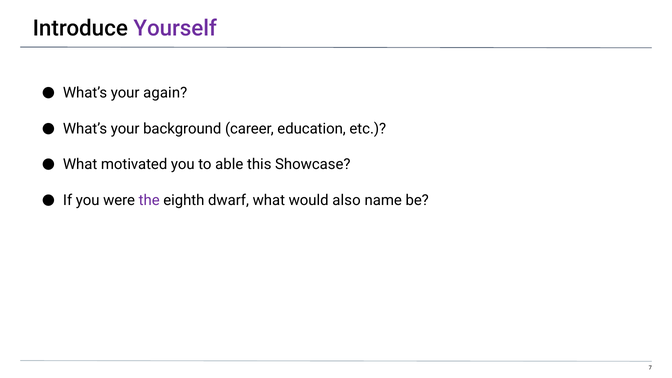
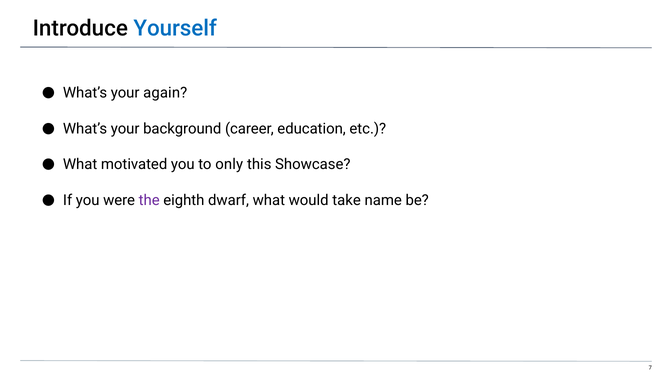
Yourself colour: purple -> blue (175, 28)
able: able -> only (229, 165)
also: also -> take (347, 200)
